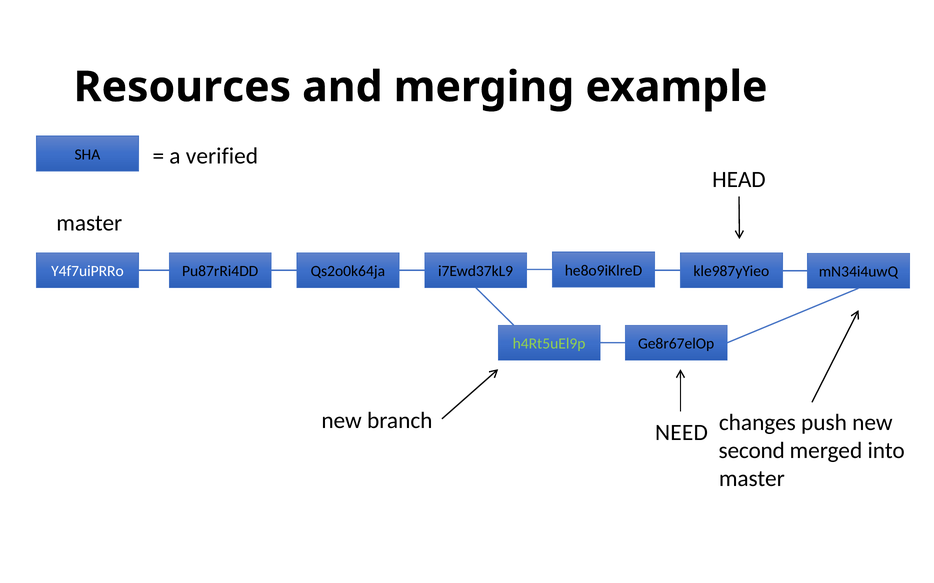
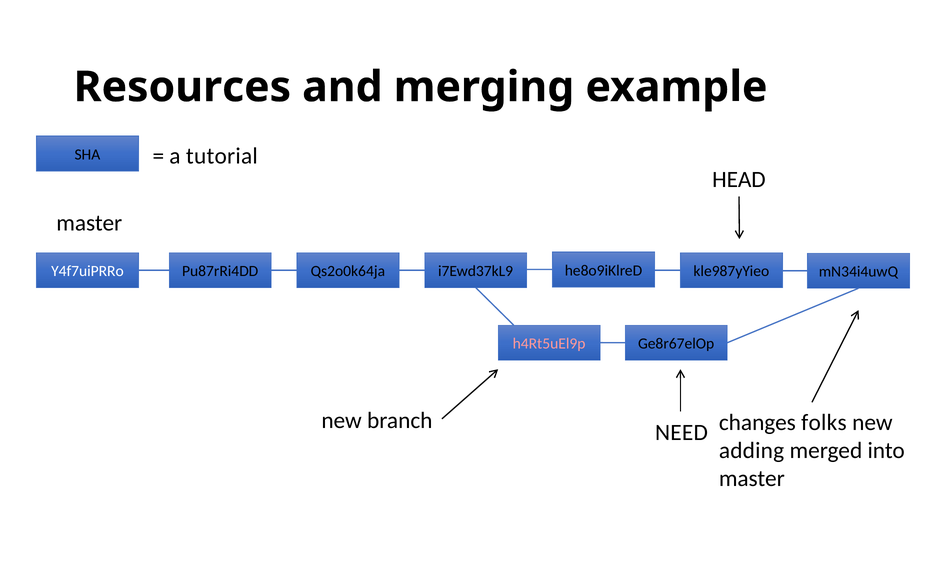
verified: verified -> tutorial (222, 156)
h4Rt5uEl9p colour: light green -> pink (549, 344)
push: push -> folks (824, 423)
second: second -> adding (752, 451)
